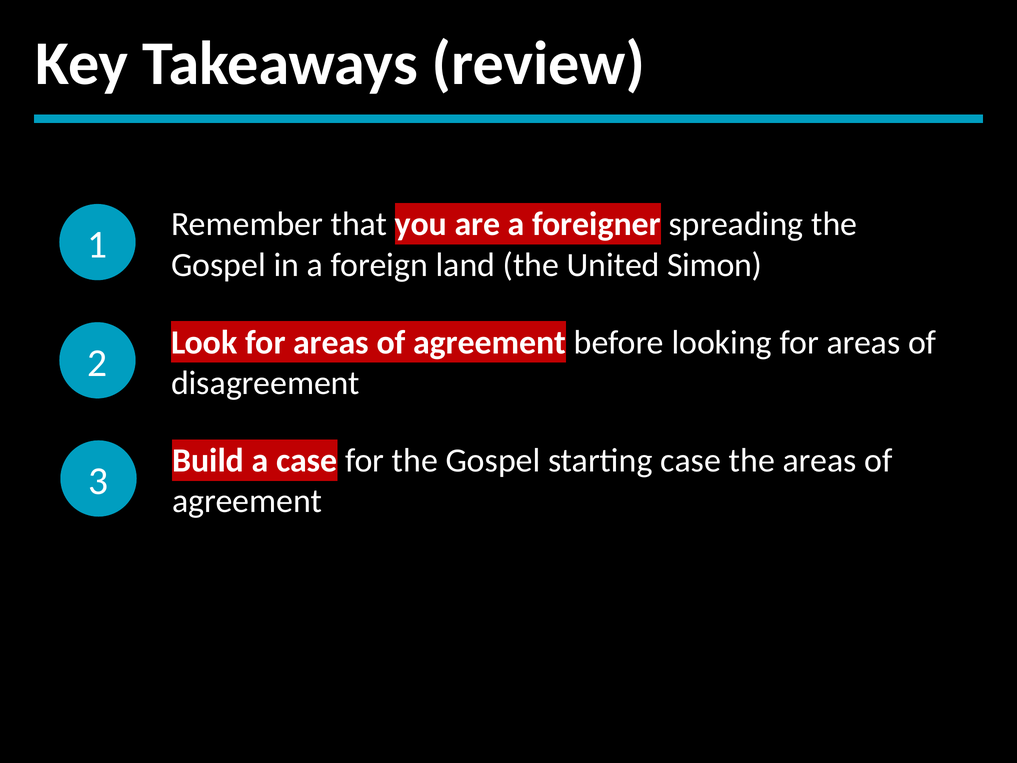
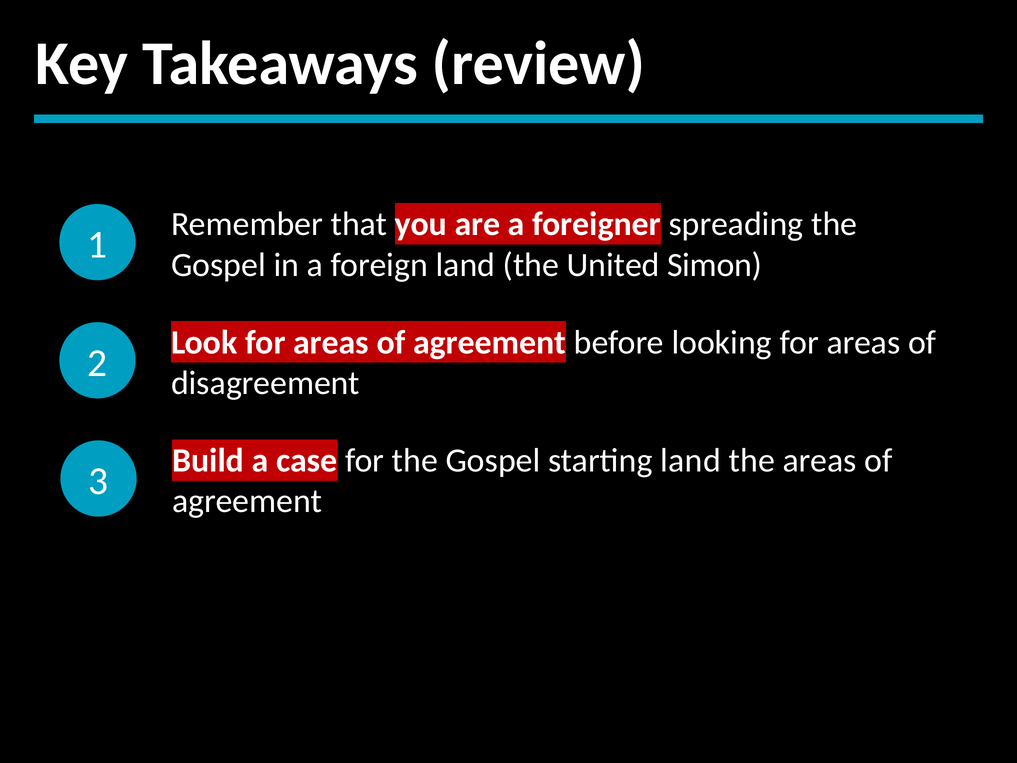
starting case: case -> land (691, 460)
